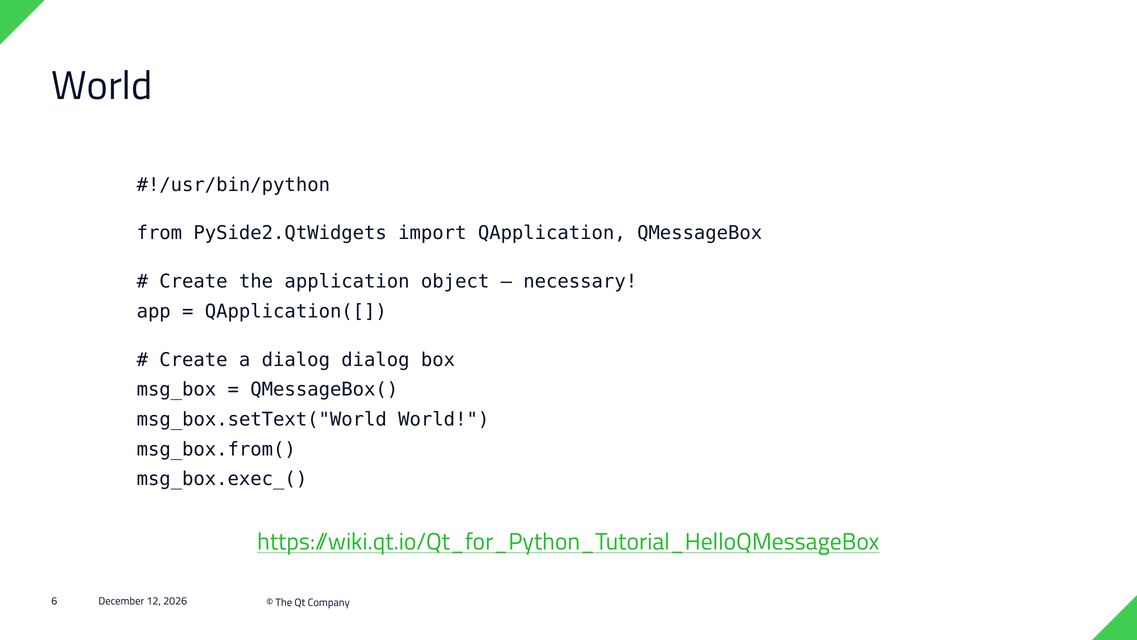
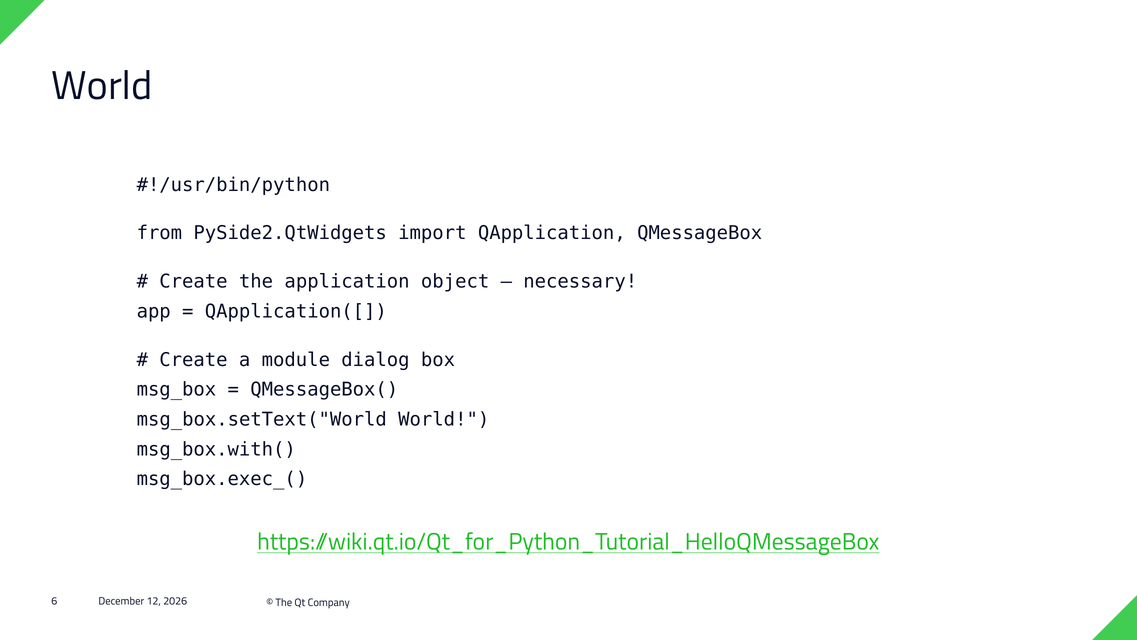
a dialog: dialog -> module (296, 360)
msg_box.from(: msg_box.from( -> msg_box.with( (216, 449)
